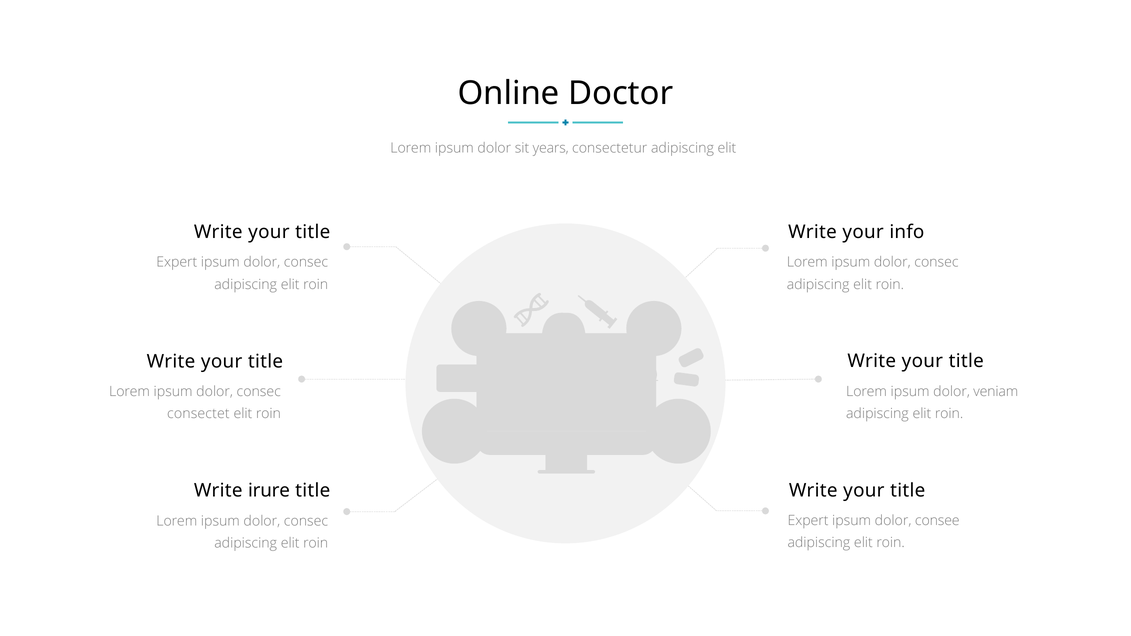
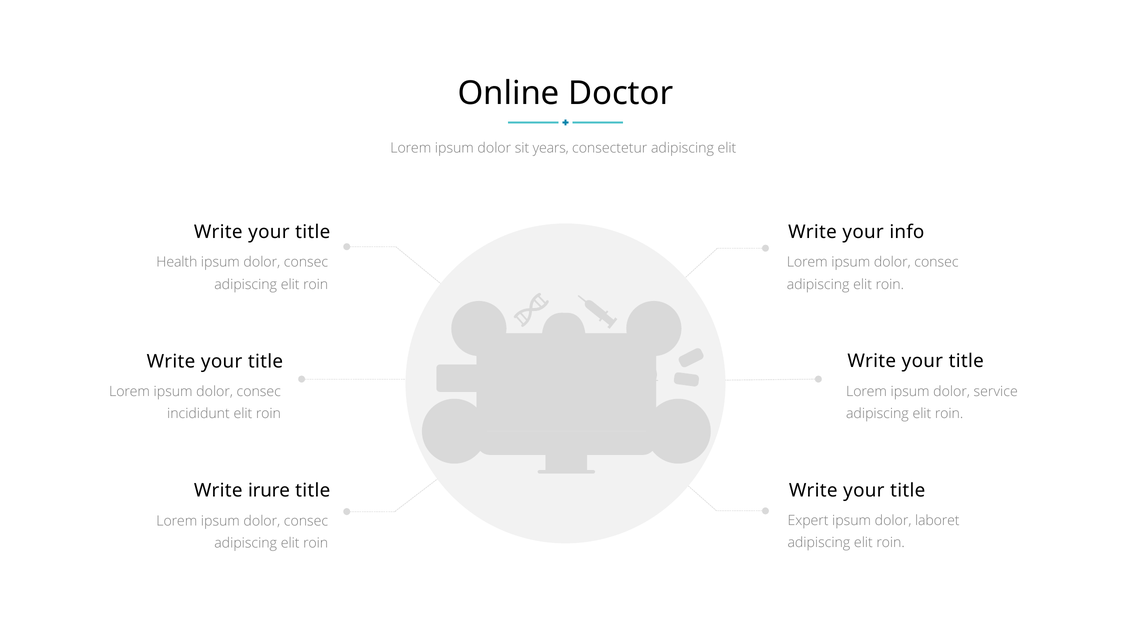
Expert: Expert -> Health (177, 262)
veniam: veniam -> service (996, 392)
consectet: consectet -> incididunt (198, 414)
consee: consee -> laboret (937, 521)
